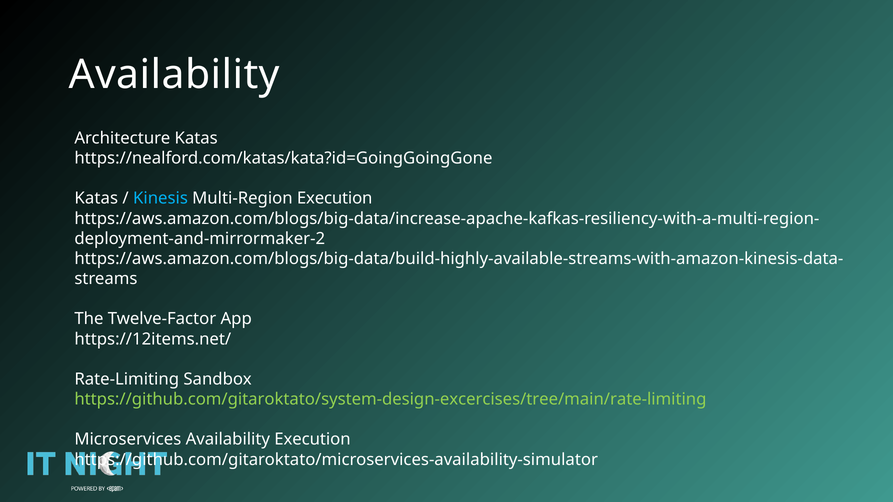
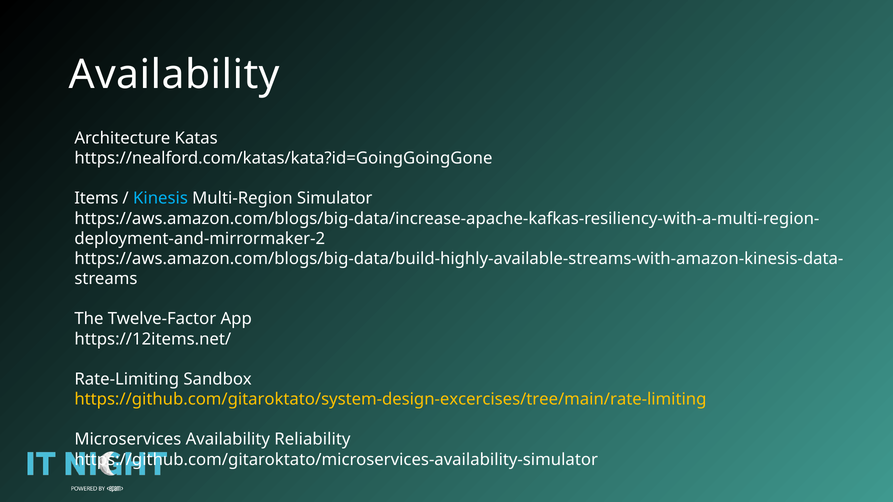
Katas: Katas -> Items (96, 199)
Multi-Region Execution: Execution -> Simulator (335, 199)
https://github.com/gitaroktato/system-design-excercises/tree/main/rate-limiting colour: light green -> yellow (390, 400)
Availability Execution: Execution -> Reliability (312, 440)
